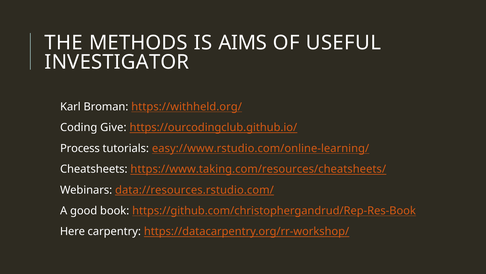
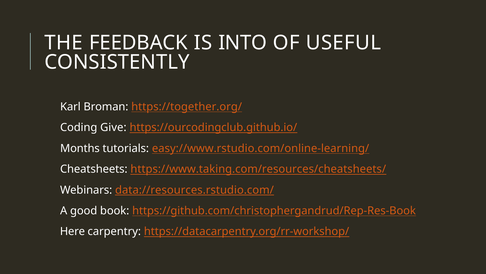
METHODS: METHODS -> FEEDBACK (138, 43)
AIMS: AIMS -> INTO (243, 43)
INVESTIGATOR: INVESTIGATOR -> CONSISTENTLY (117, 62)
https://withheld.org/: https://withheld.org/ -> https://together.org/ (187, 107)
Process: Process -> Months (80, 148)
